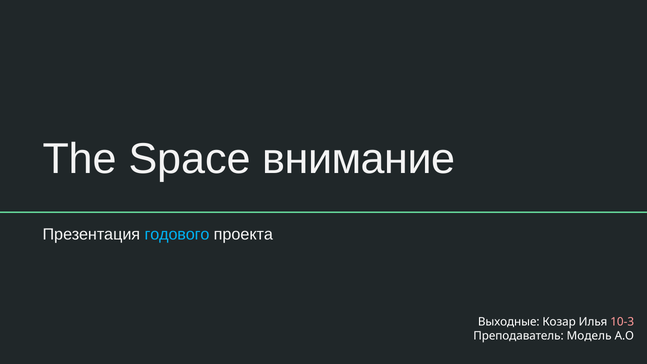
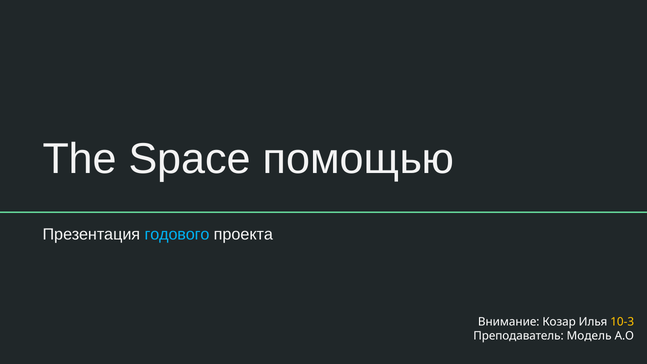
внимание: внимание -> помощью (359, 159)
Выходные: Выходные -> Внимание (509, 322)
10-3 colour: pink -> yellow (622, 322)
